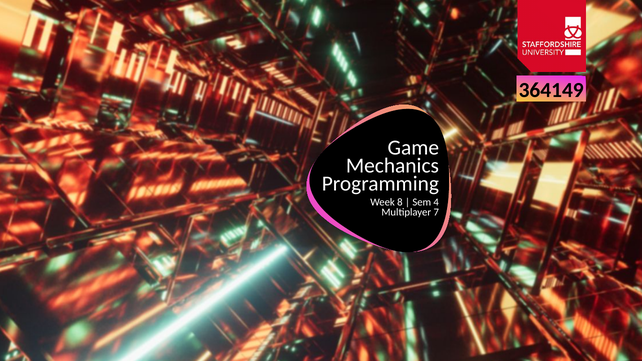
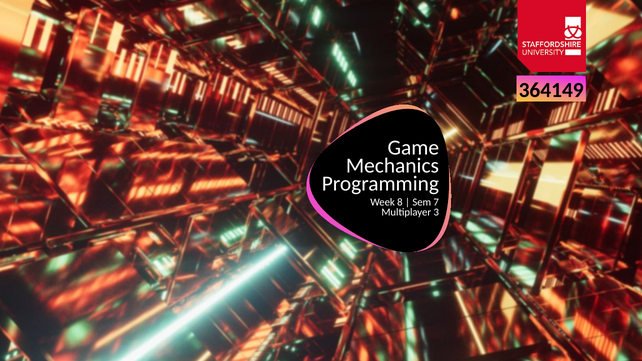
4: 4 -> 7 (436, 202)
7: 7 -> 3 (436, 212)
